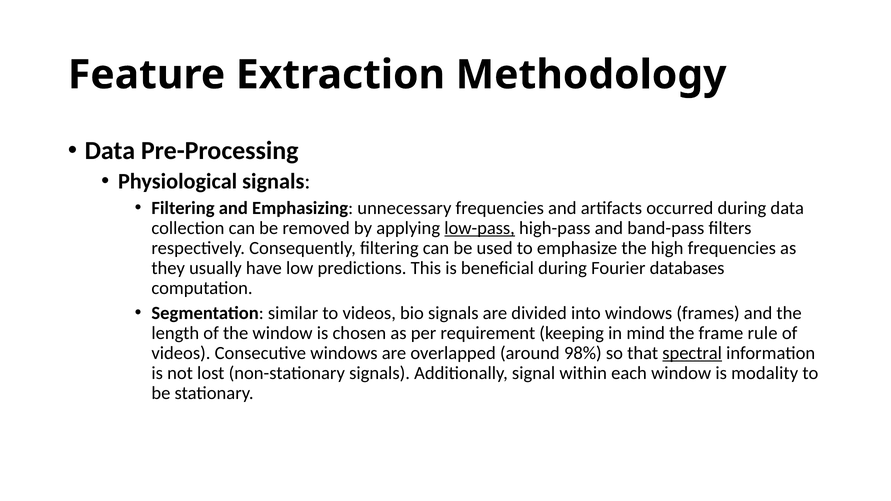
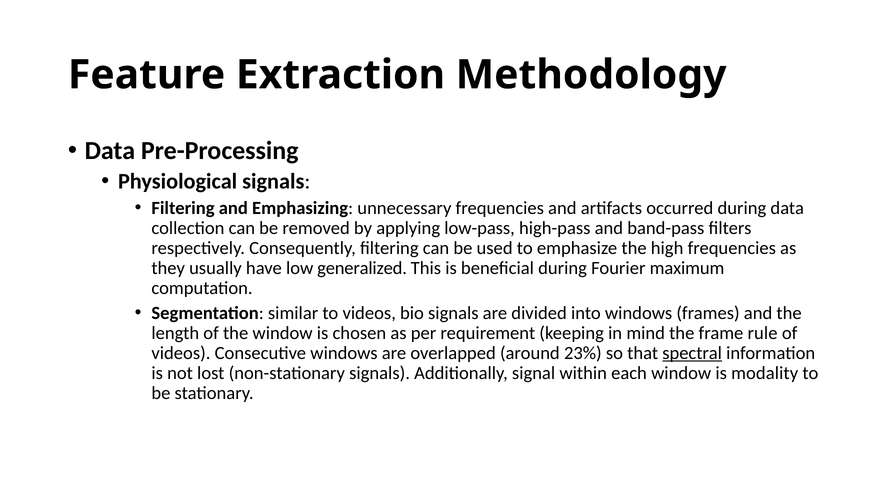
low-pass underline: present -> none (480, 228)
predictions: predictions -> generalized (362, 268)
databases: databases -> maximum (687, 268)
98%: 98% -> 23% (583, 353)
